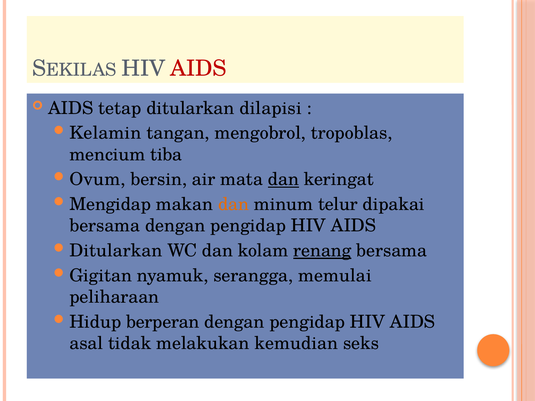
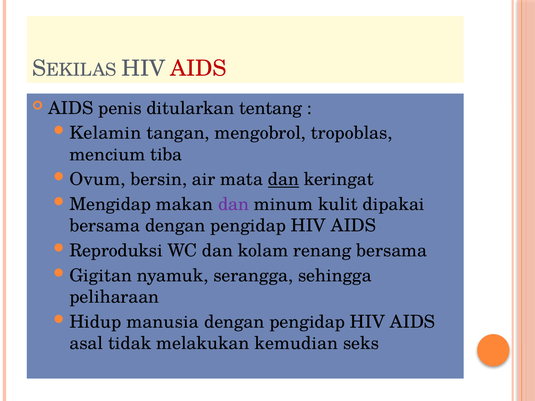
tetap: tetap -> penis (120, 108)
dilapisi: dilapisi -> tentang (271, 108)
dan colour: orange -> purple (234, 204)
telur: telur -> kulit (338, 204)
Ditularkan: Ditularkan -> Reproduksi (116, 251)
renang underline: present -> none (322, 251)
memulai: memulai -> sehingga (335, 276)
berperan: berperan -> manusia (163, 322)
